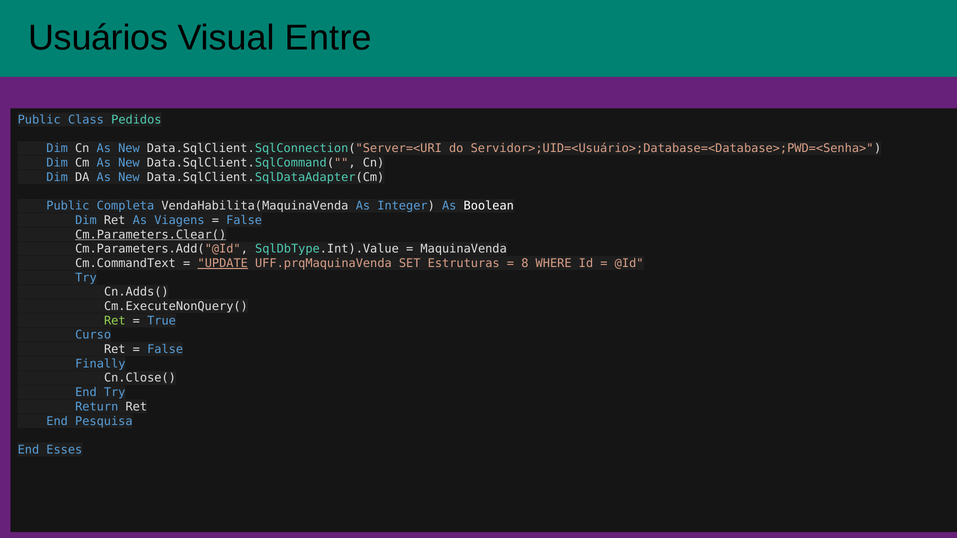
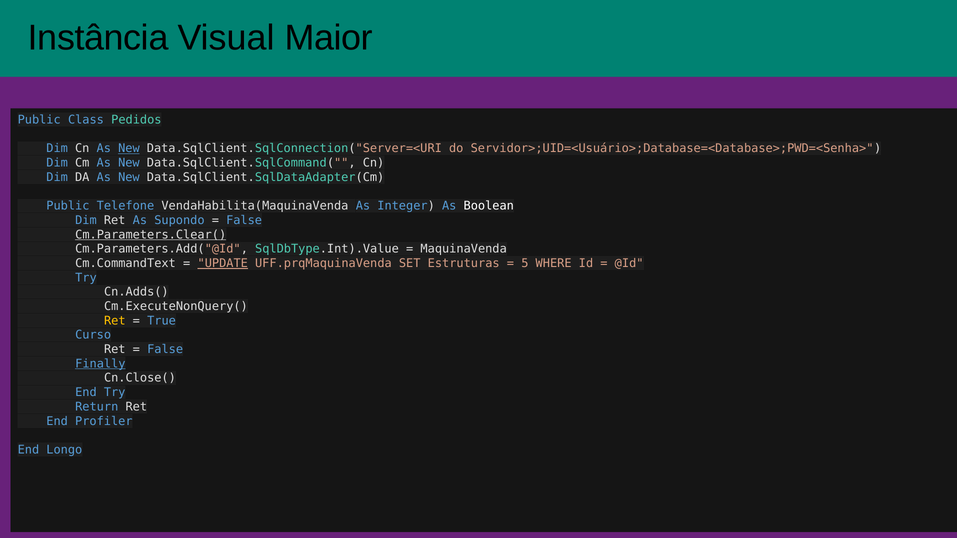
Usuários: Usuários -> Instância (98, 38)
Entre: Entre -> Maior (329, 38)
New underline: none -> present (129, 149)
Completa: Completa -> Telefone (125, 206)
Viagens: Viagens -> Supondo (179, 220)
8: 8 -> 5 (525, 263)
Ret colour: light green -> yellow (115, 321)
Finally underline: none -> present (100, 364)
Pesquisa: Pesquisa -> Profiler (104, 421)
Esses: Esses -> Longo (64, 450)
